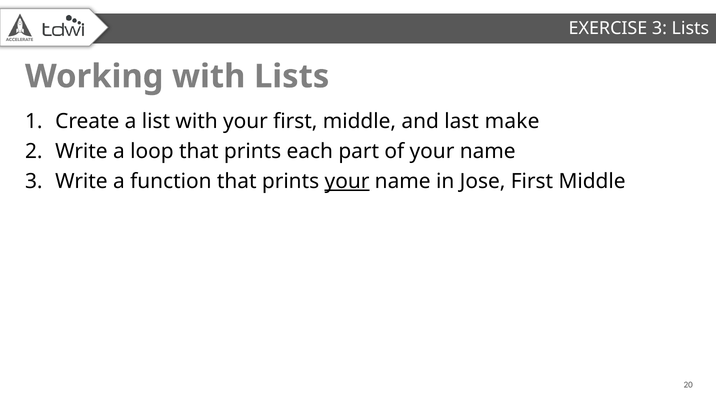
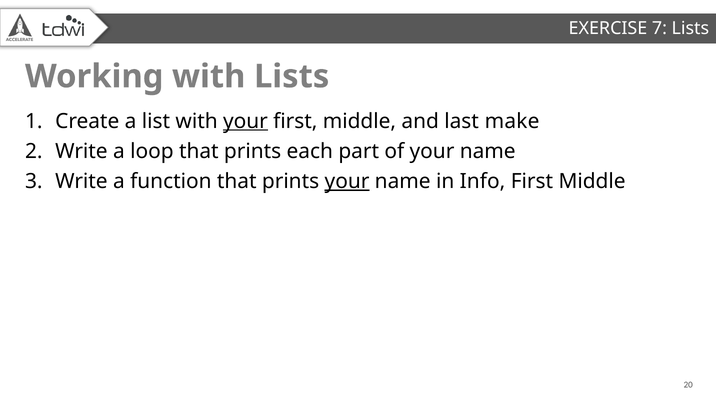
EXERCISE 3: 3 -> 7 (659, 28)
your underline: none -> present (245, 121)
Jose: Jose -> Info (483, 181)
